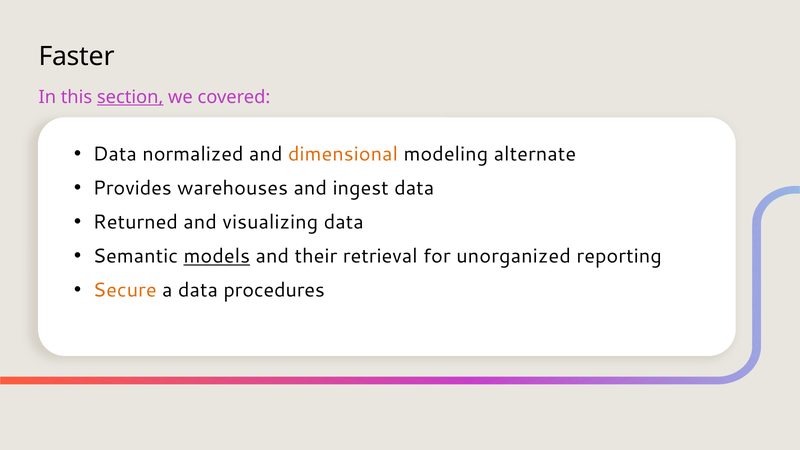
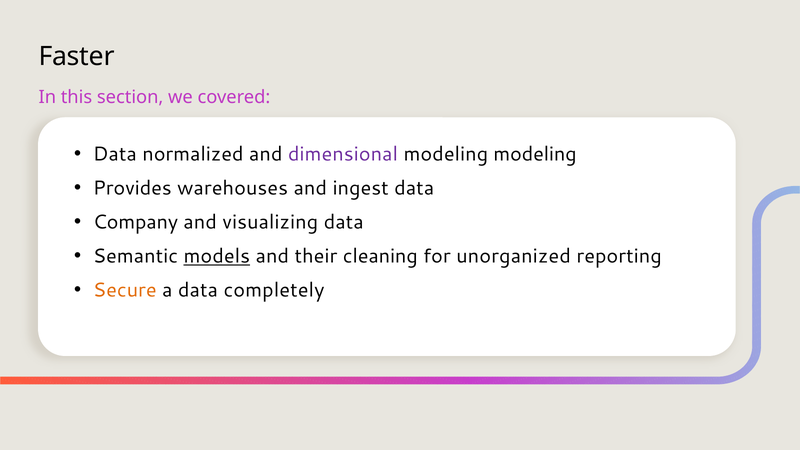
section underline: present -> none (130, 97)
dimensional colour: orange -> purple (343, 154)
modeling alternate: alternate -> modeling (535, 154)
Returned: Returned -> Company (135, 222)
retrieval: retrieval -> cleaning (380, 256)
procedures: procedures -> completely (274, 290)
